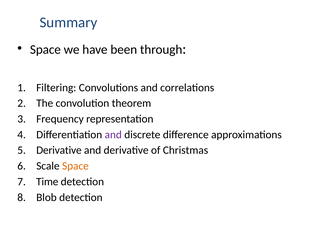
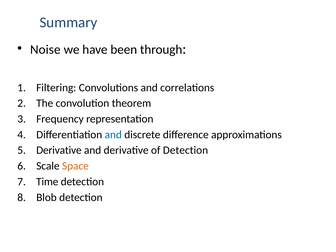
Space: Space -> Noise (45, 50)
and colour: purple -> blue (113, 135)
of Christmas: Christmas -> Detection (185, 150)
